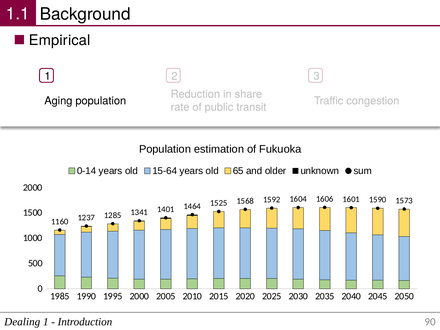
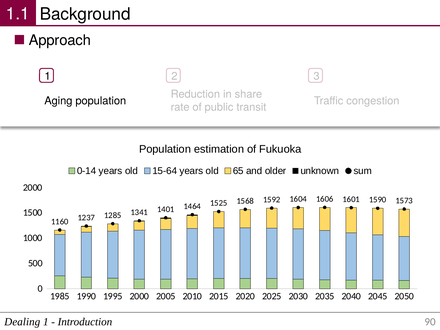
Empirical: Empirical -> Approach (60, 40)
